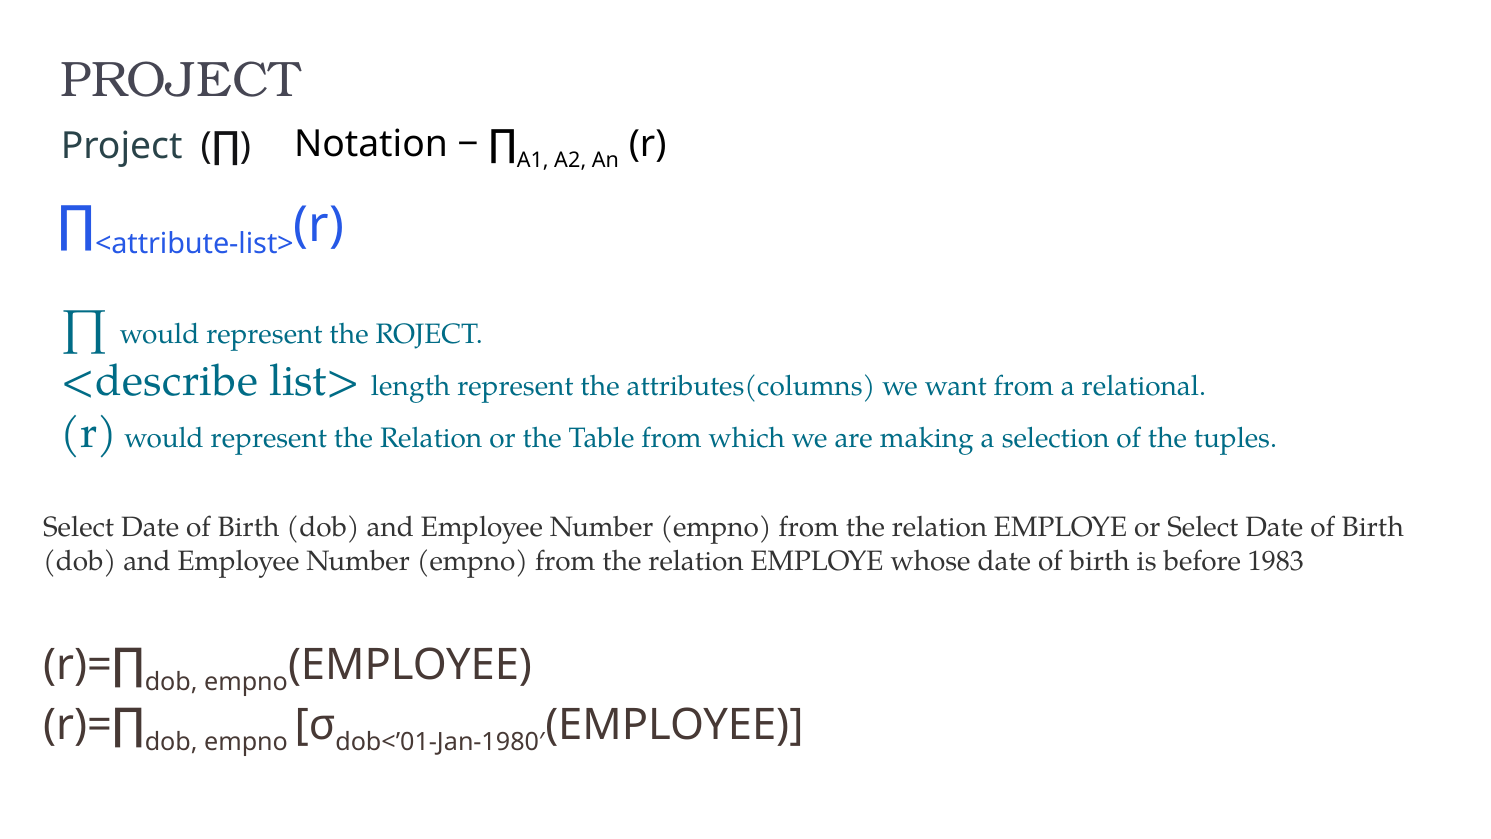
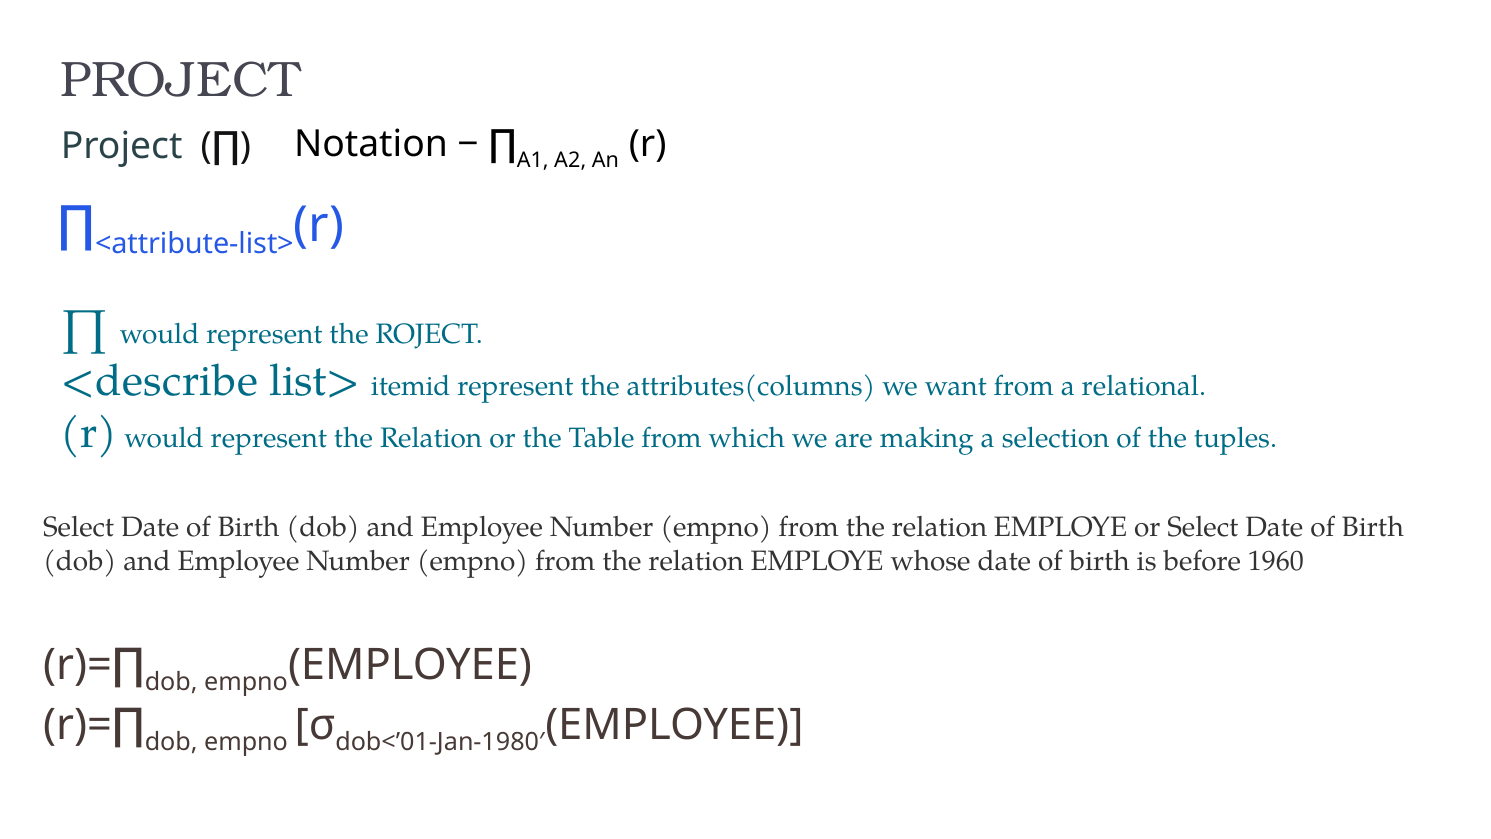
length: length -> itemid (411, 386)
1983: 1983 -> 1960 (1276, 561)
